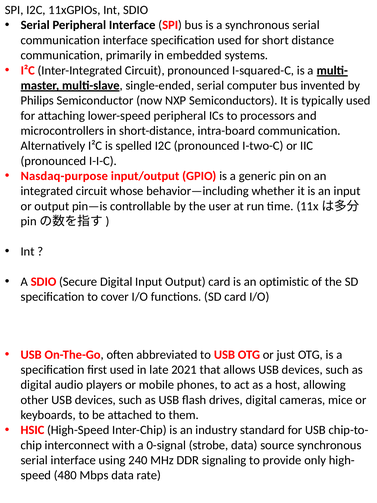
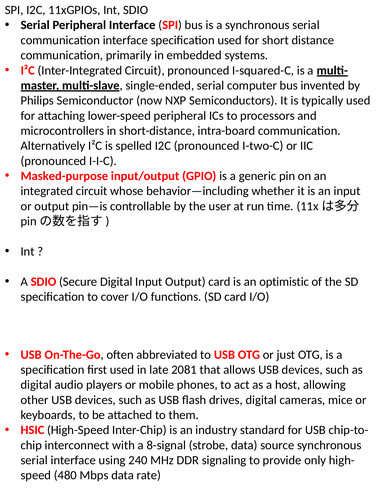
Nasdaq-purpose: Nasdaq-purpose -> Masked-purpose (64, 176)
2021: 2021 -> 2081 (184, 369)
0-signal: 0-signal -> 8-signal (166, 445)
